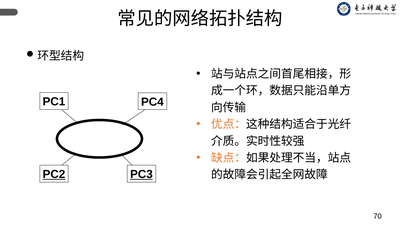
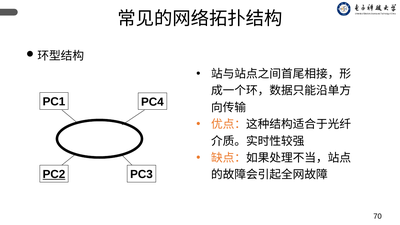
PC3 underline: present -> none (141, 174)
